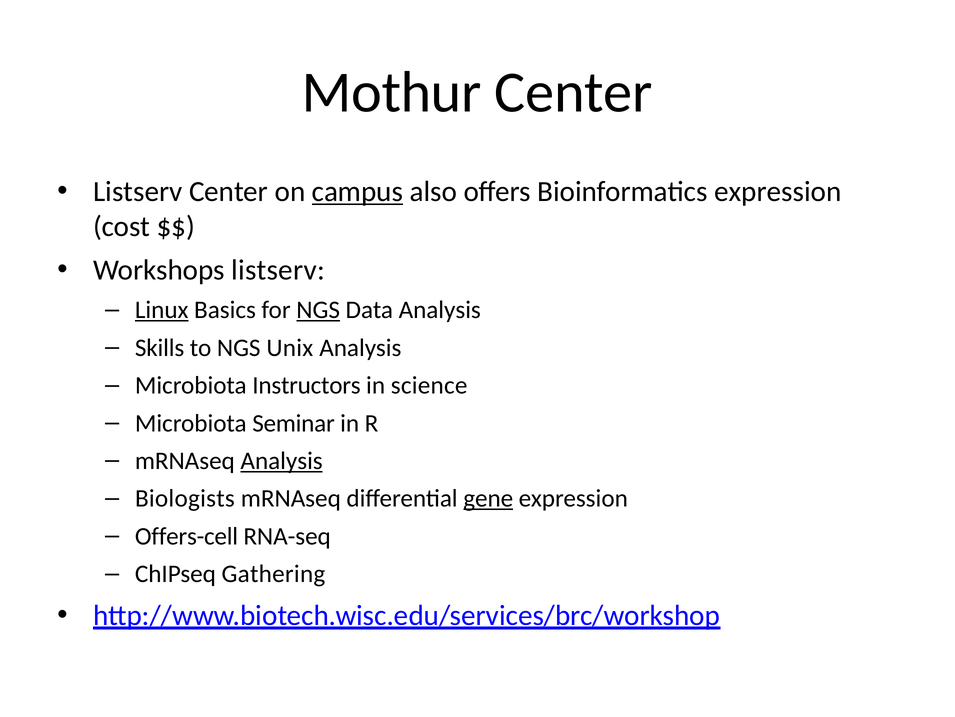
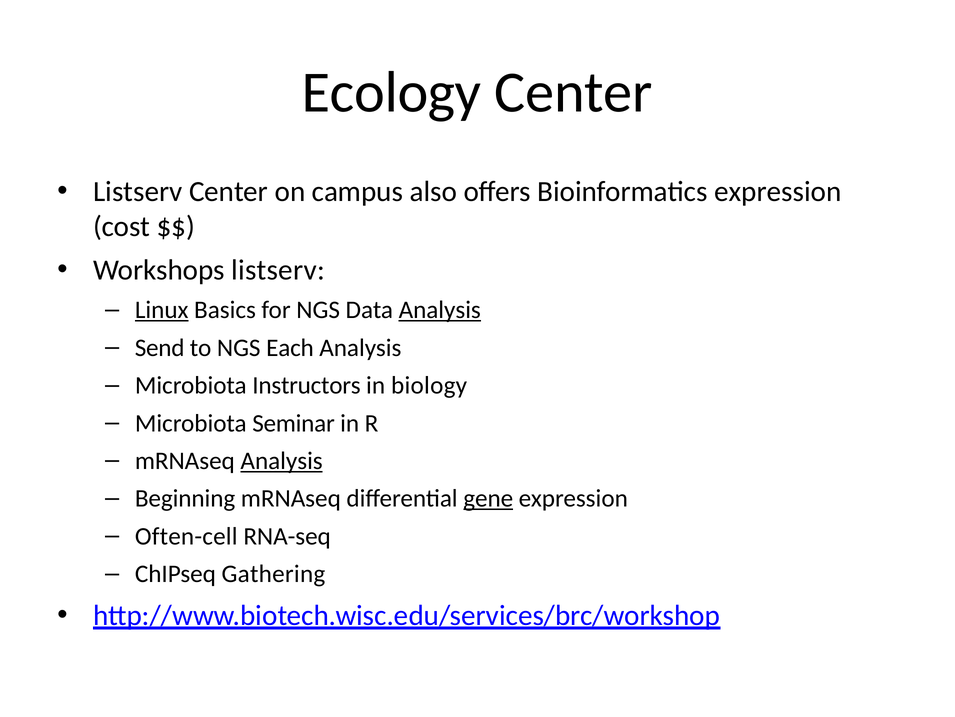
Mothur: Mothur -> Ecology (392, 92)
campus underline: present -> none (357, 191)
NGS underline: present -> none (318, 310)
Analysis underline: none -> present (440, 310)
Skills: Skills -> Send (160, 347)
Unix: Unix -> Each (290, 347)
science: science -> biology (429, 385)
Biologists: Biologists -> Beginning (185, 498)
Offers-cell: Offers-cell -> Often-cell (186, 536)
